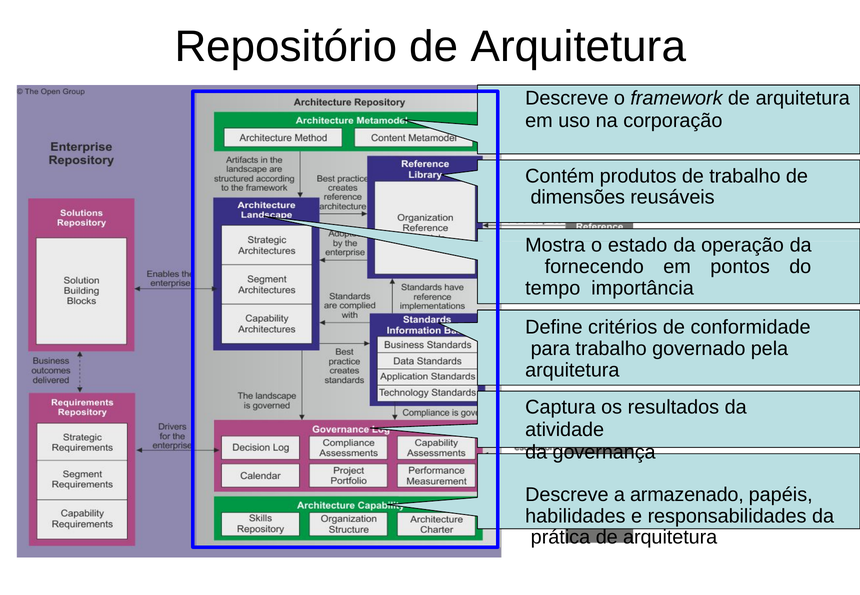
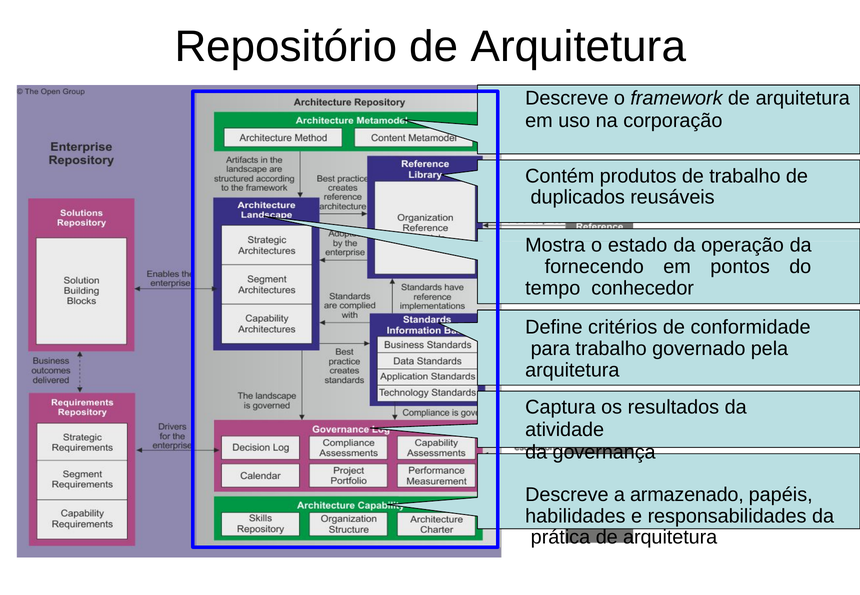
dimensões: dimensões -> duplicados (578, 198)
importância: importância -> conhecedor (643, 288)
